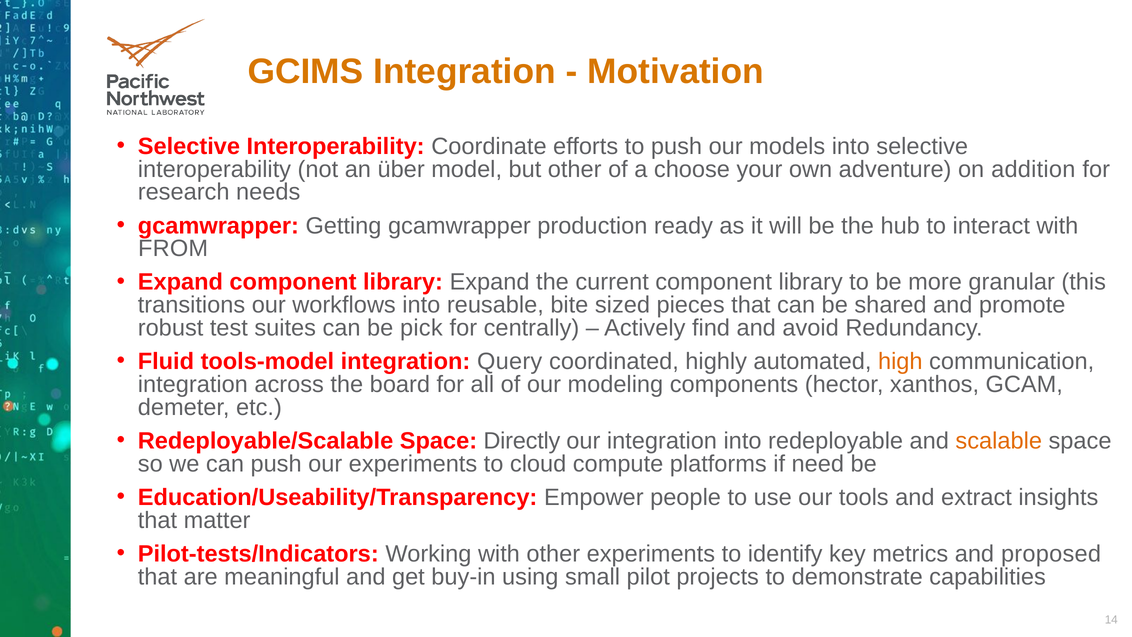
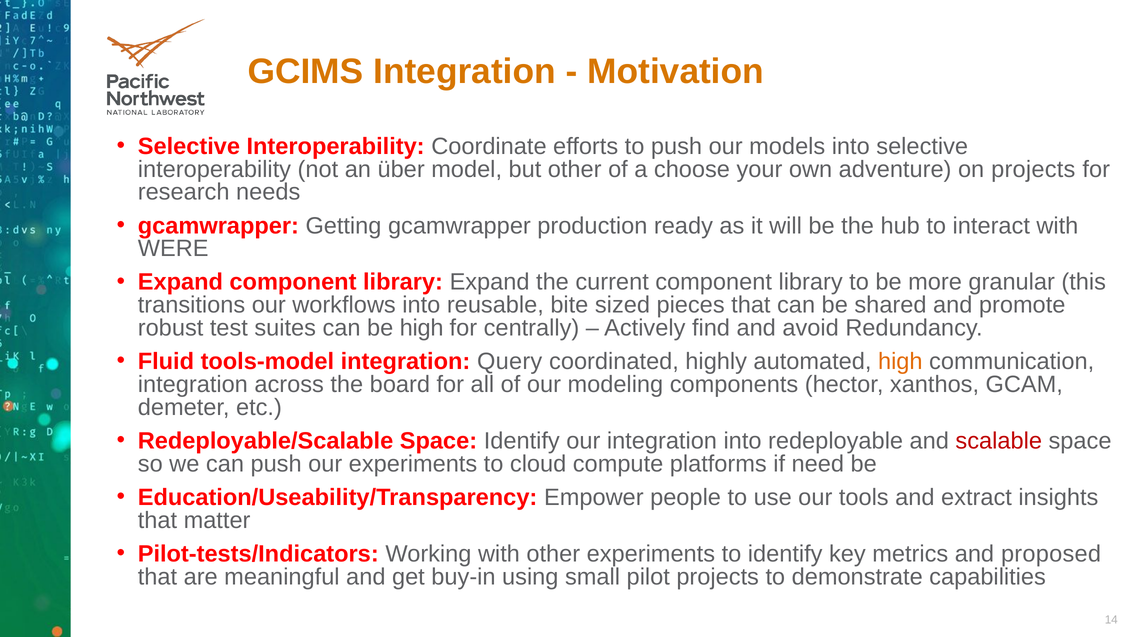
on addition: addition -> projects (1033, 169)
FROM: FROM -> WERE (173, 249)
be pick: pick -> high (422, 328)
Space Directly: Directly -> Identify (522, 441)
scalable colour: orange -> red (999, 441)
